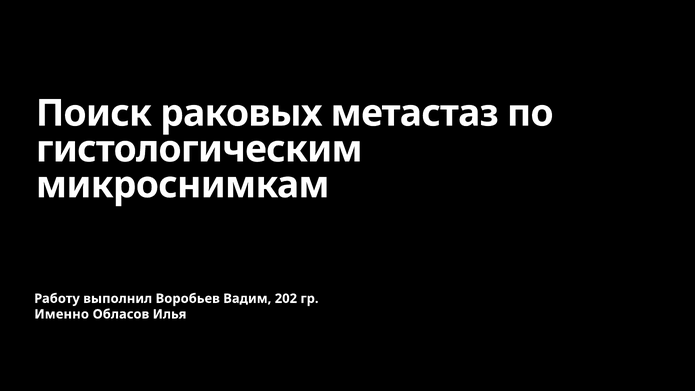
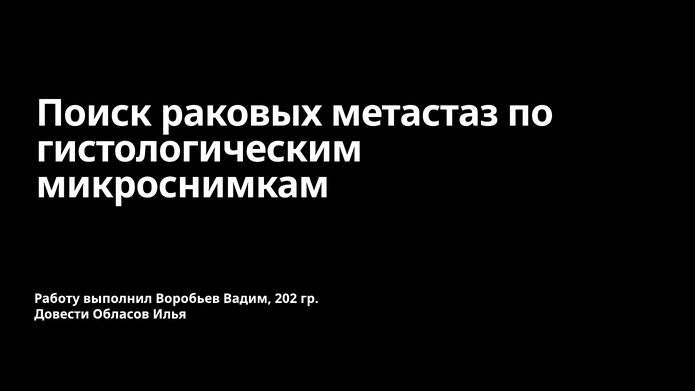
Именно: Именно -> Довести (62, 314)
